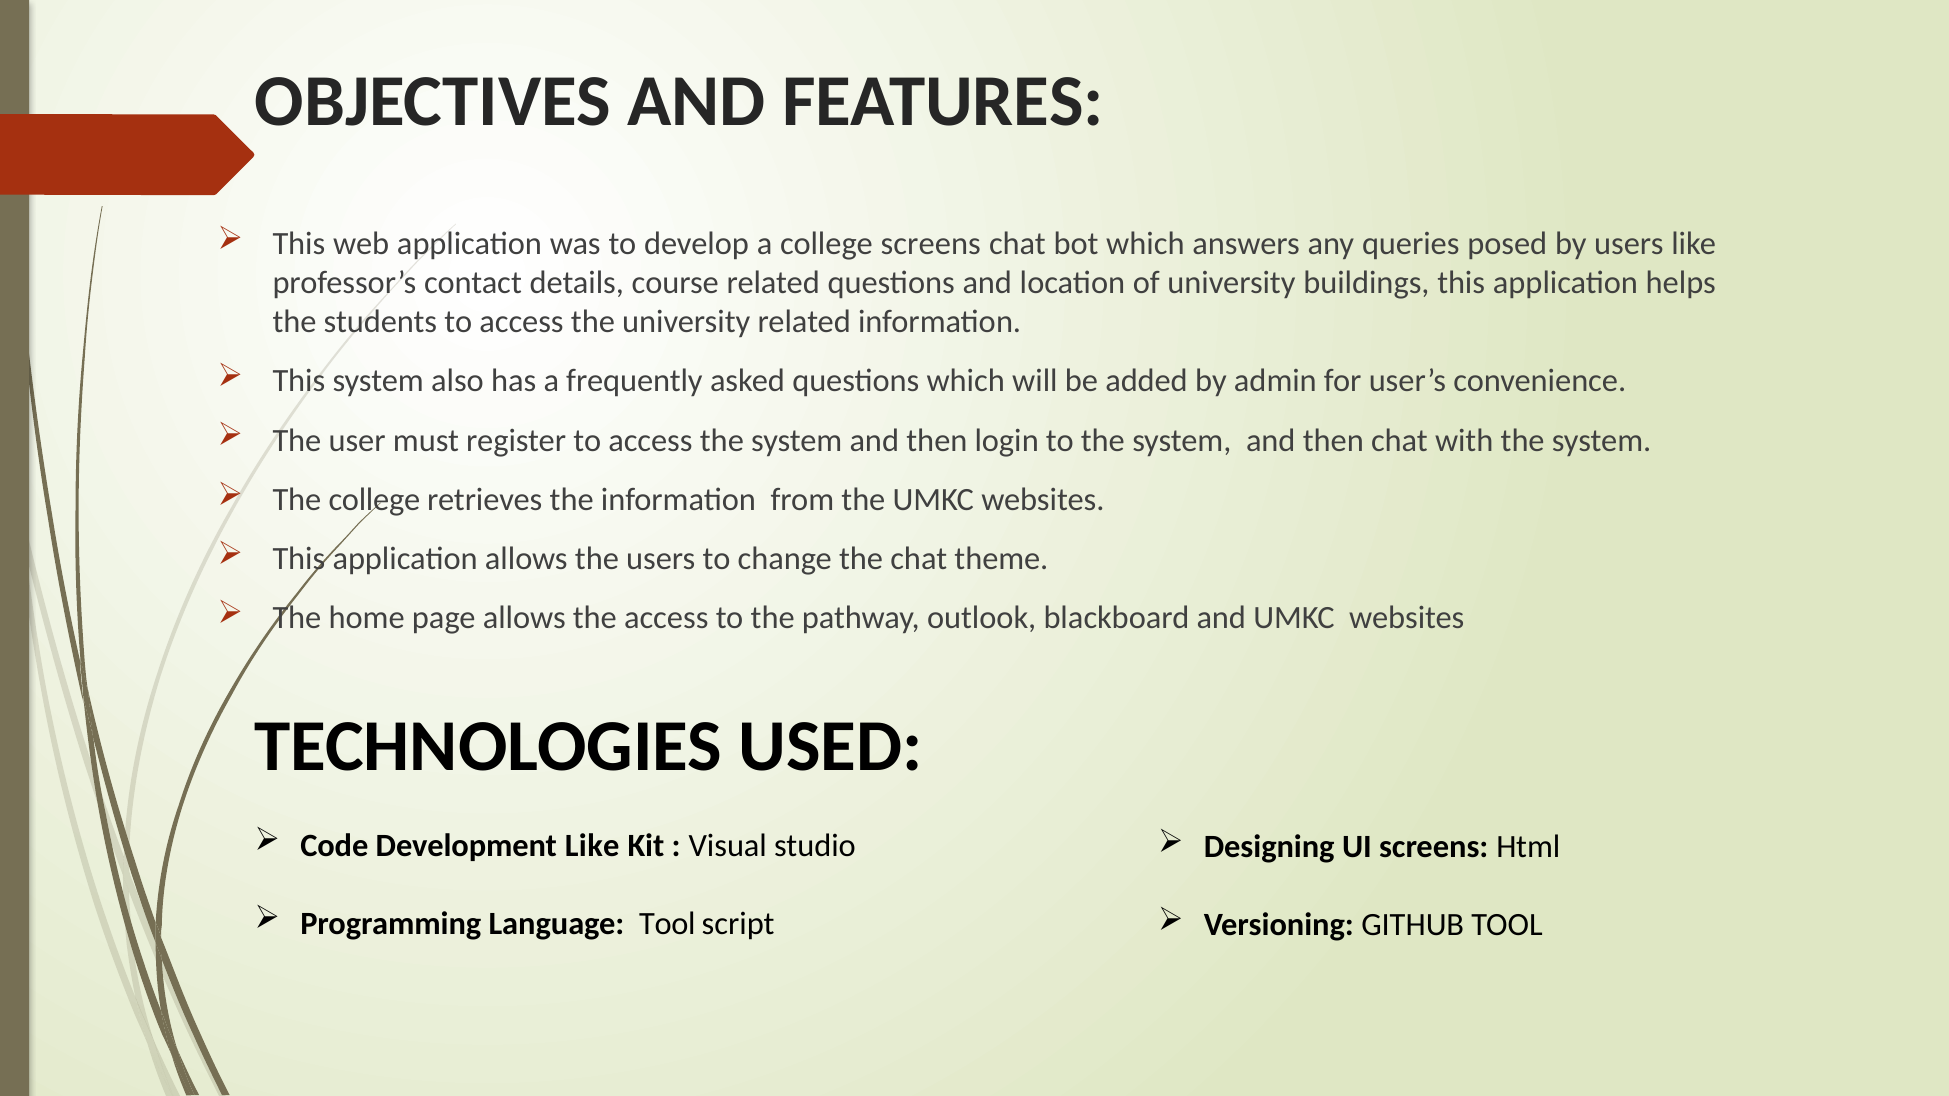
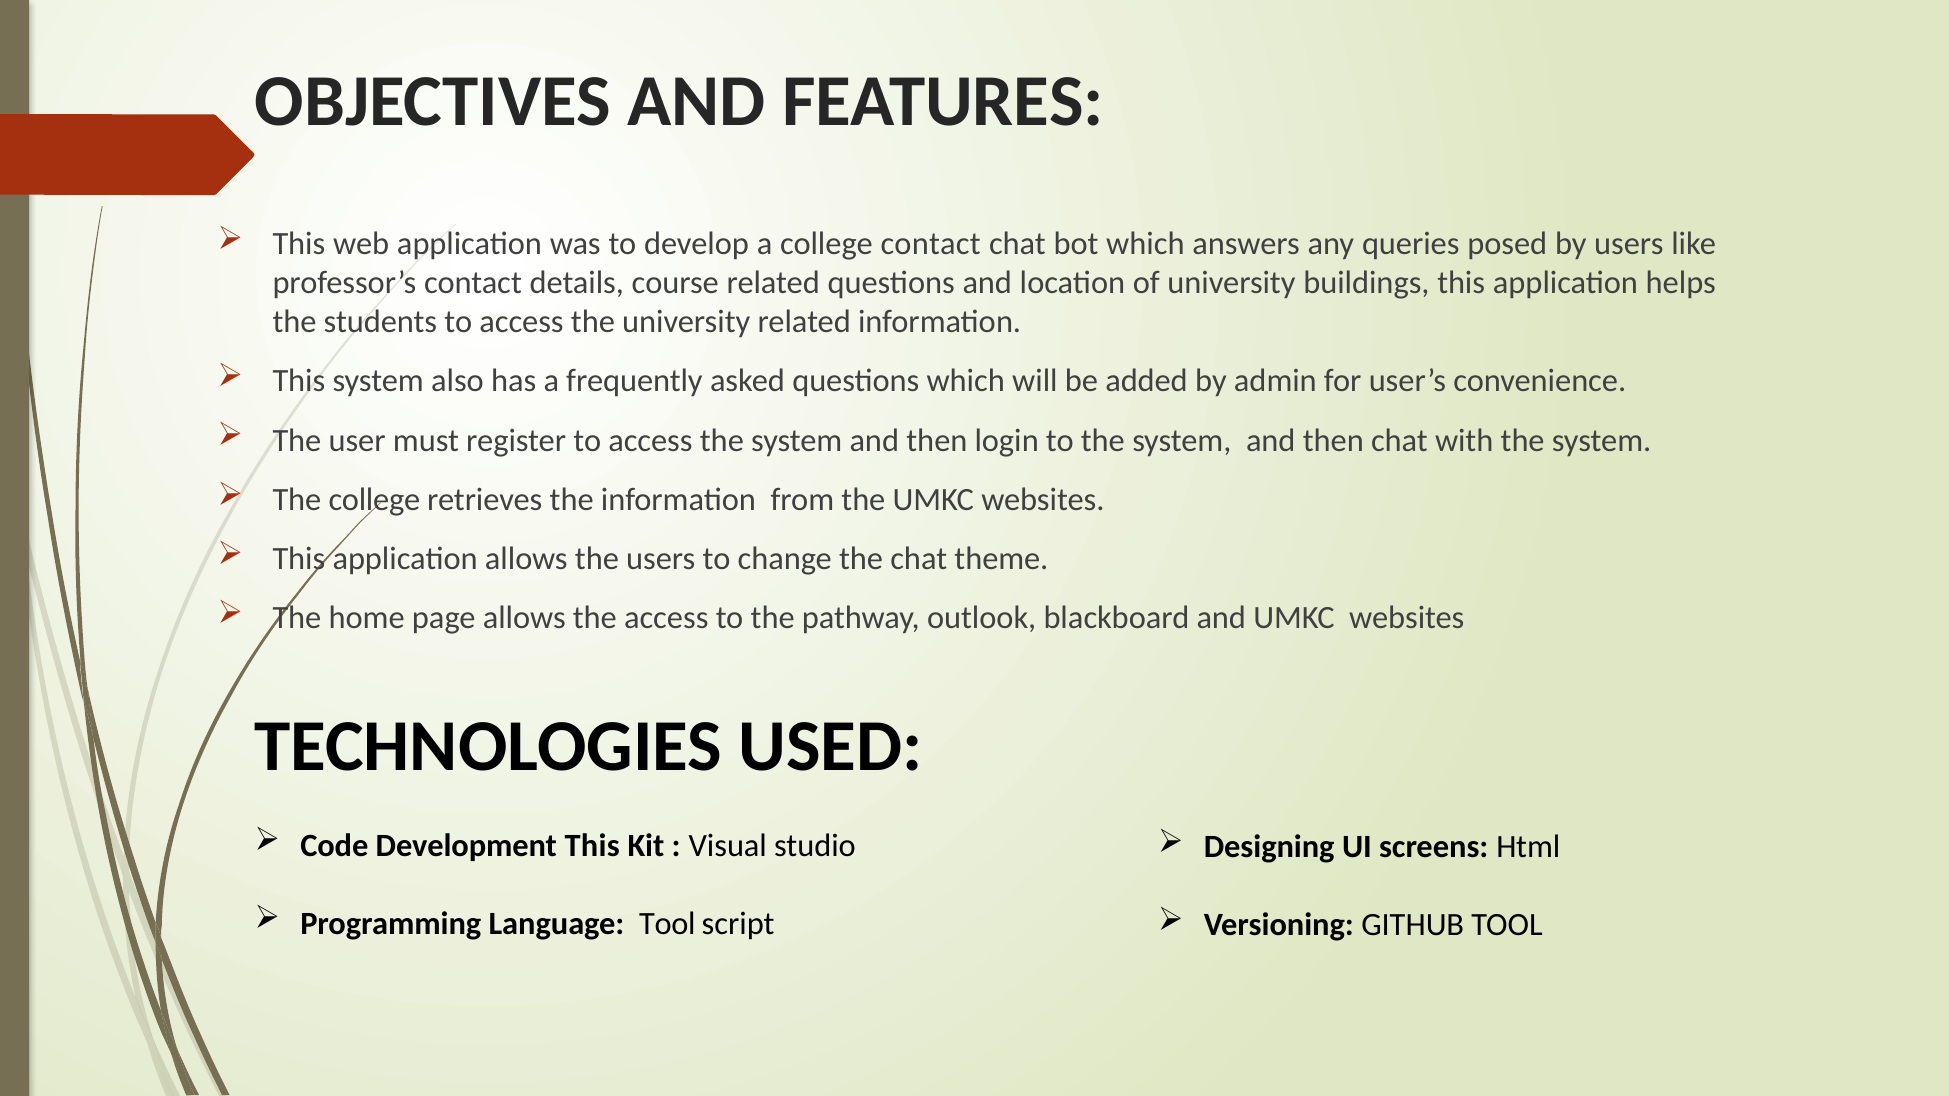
college screens: screens -> contact (931, 244)
Development Like: Like -> This (592, 846)
